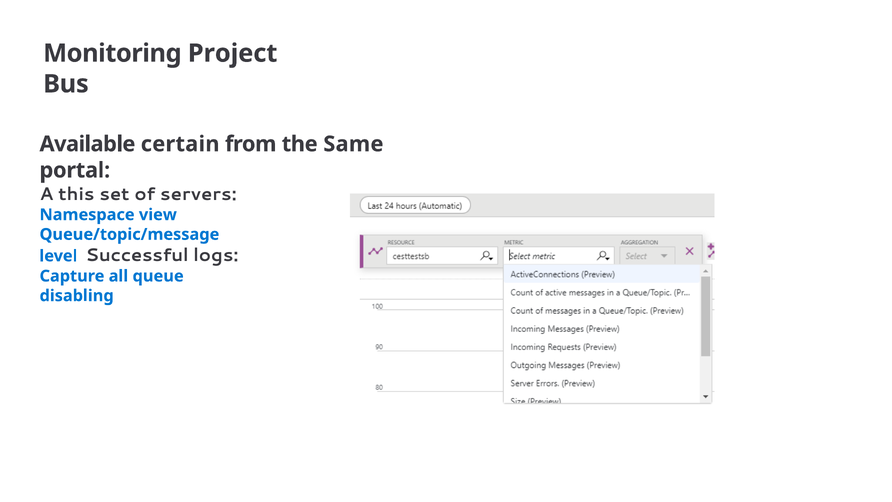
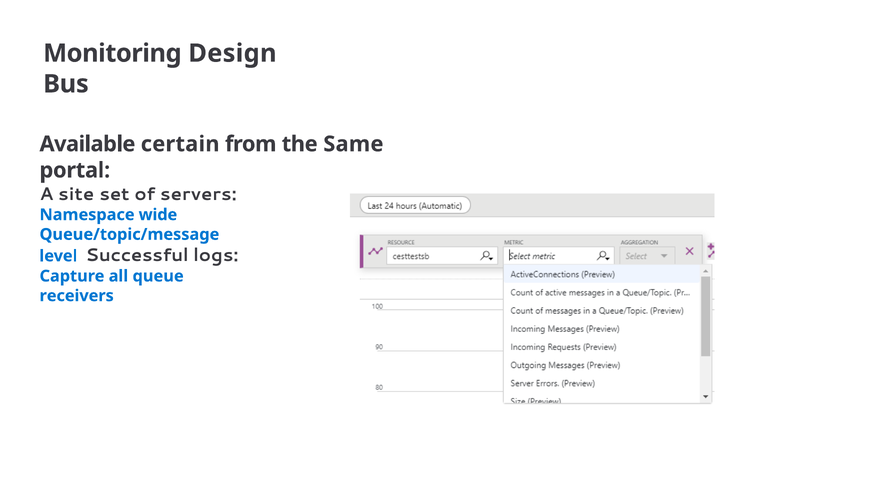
Project: Project -> Design (232, 53)
this: this -> site (76, 194)
view: view -> wide (158, 215)
disabling: disabling -> receivers (77, 296)
